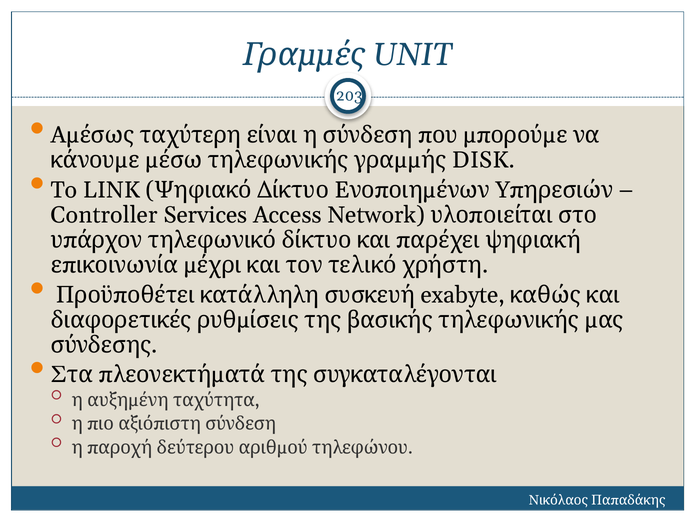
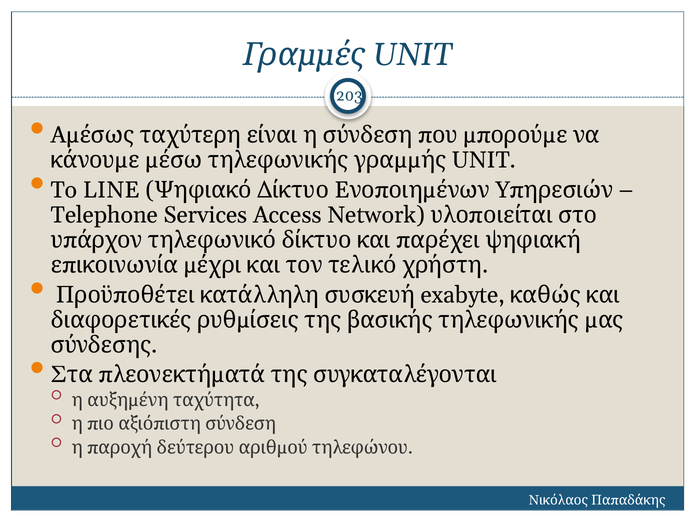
DISK: DISK -> UNIT (484, 160)
LINK: LINK -> LINE (112, 190)
Controller: Controller -> Telephone (104, 215)
